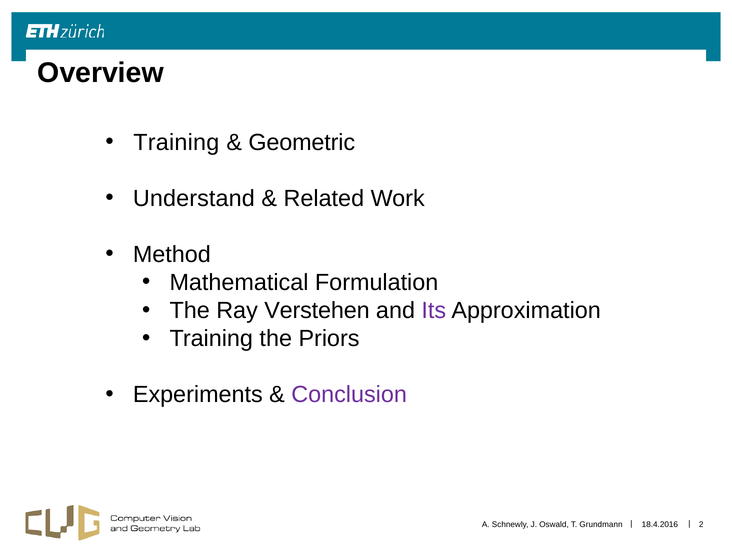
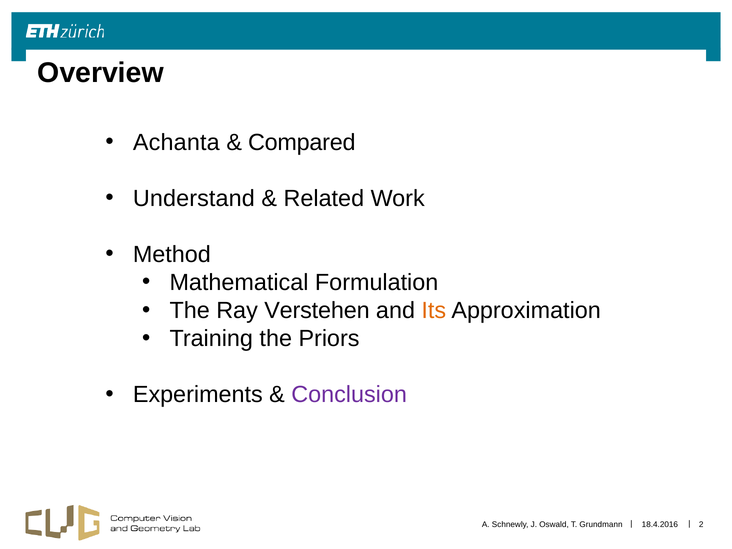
Training: Training -> Achanta (176, 142)
Geometric: Geometric -> Compared (302, 142)
Its colour: purple -> orange (434, 311)
